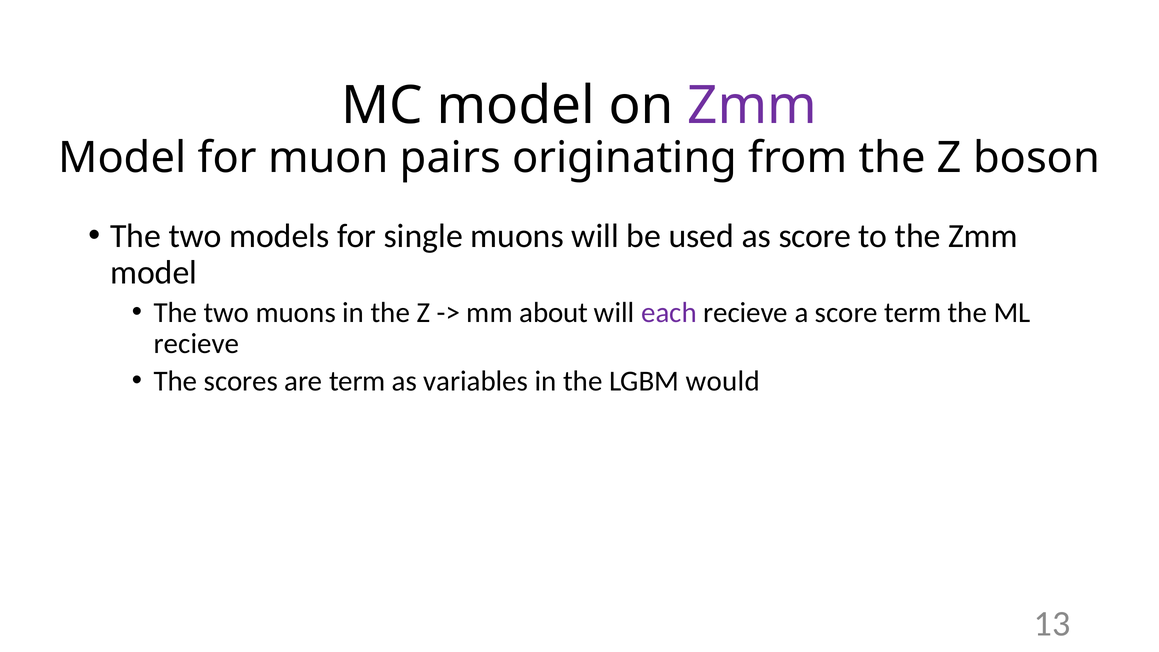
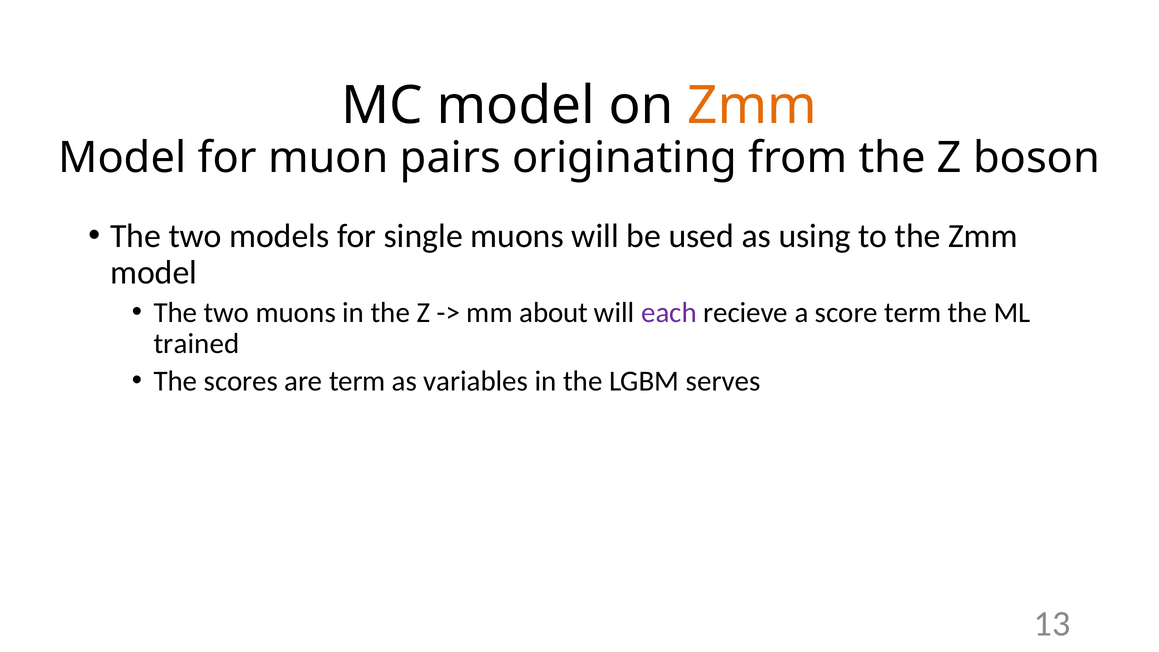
Zmm colour: purple -> orange (752, 106)
as score: score -> using (815, 236)
recieve: recieve -> trained (196, 344)
would: would -> serves (723, 381)
